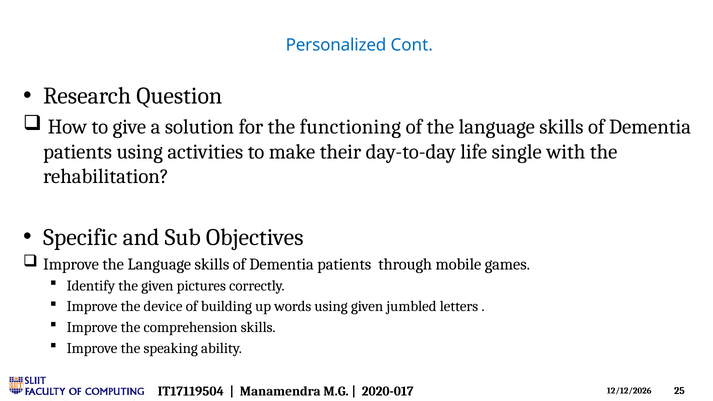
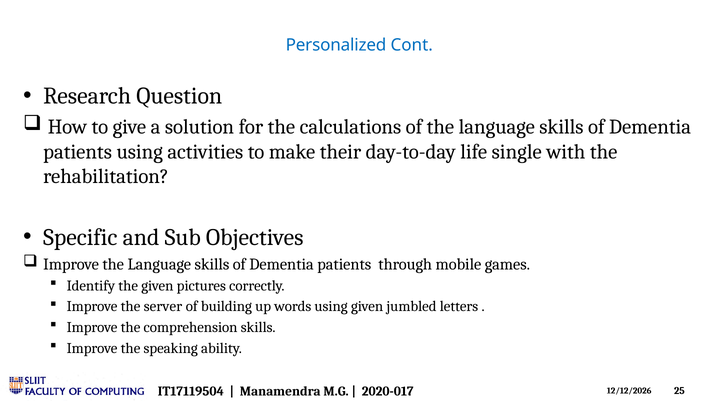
functioning: functioning -> calculations (350, 127)
device: device -> server (163, 307)
